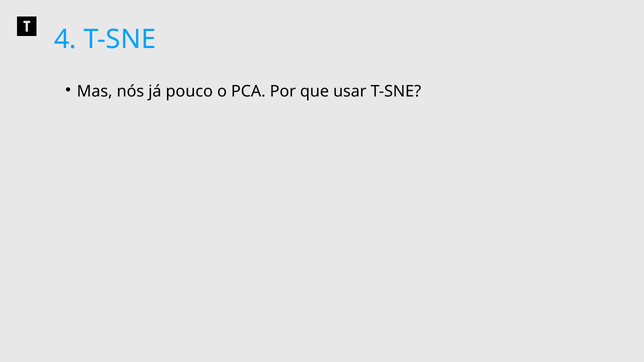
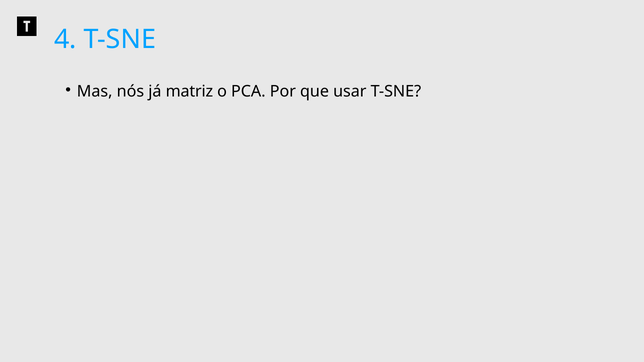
pouco: pouco -> matriz (189, 92)
